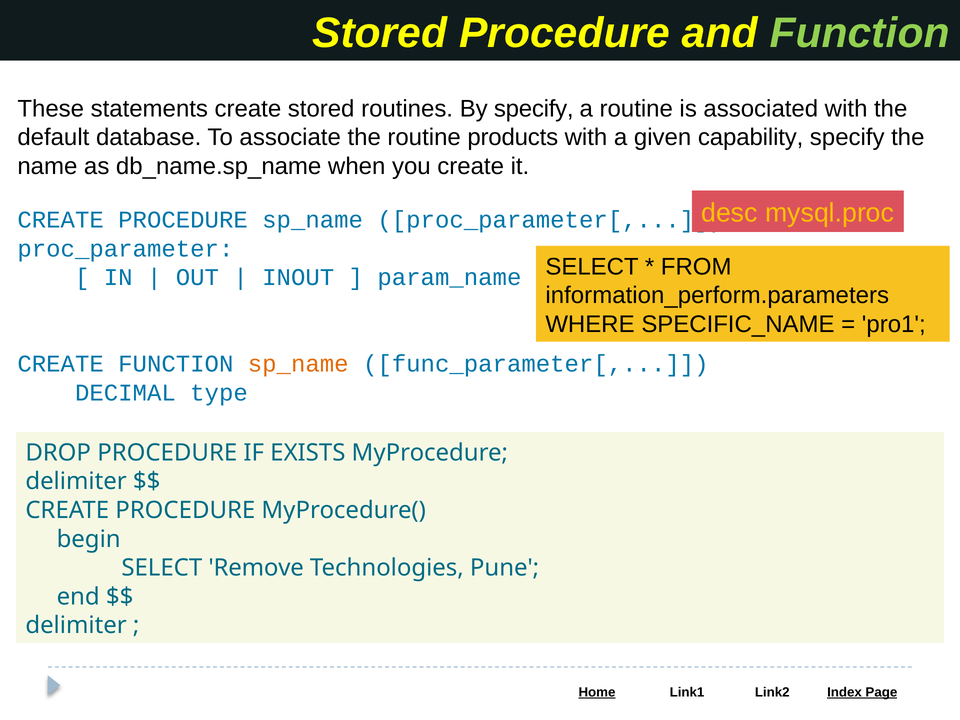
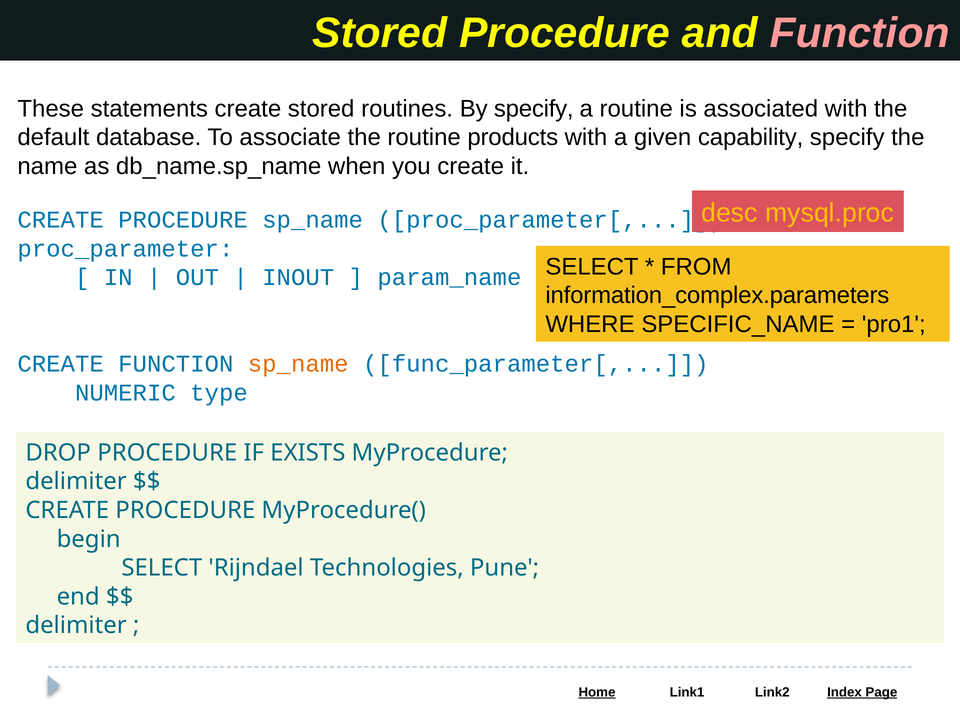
Function colour: light green -> pink (860, 33)
information_perform.parameters: information_perform.parameters -> information_complex.parameters (717, 295)
DECIMAL: DECIMAL -> NUMERIC (125, 393)
Remove: Remove -> Rijndael (256, 568)
